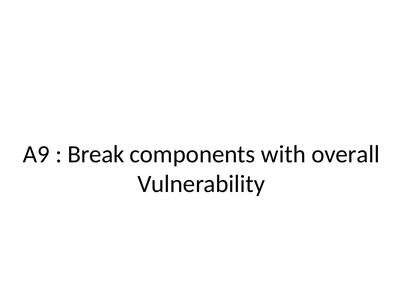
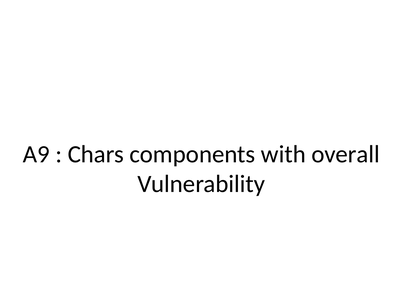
Break: Break -> Chars (96, 154)
